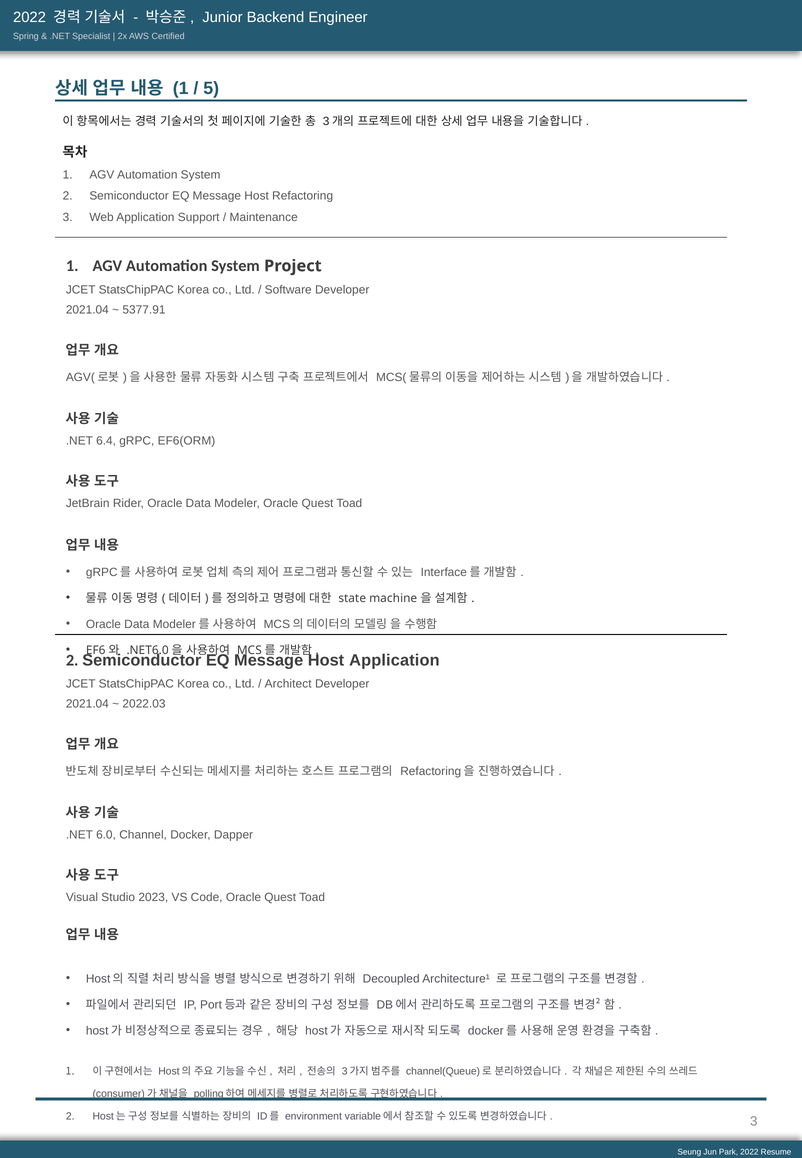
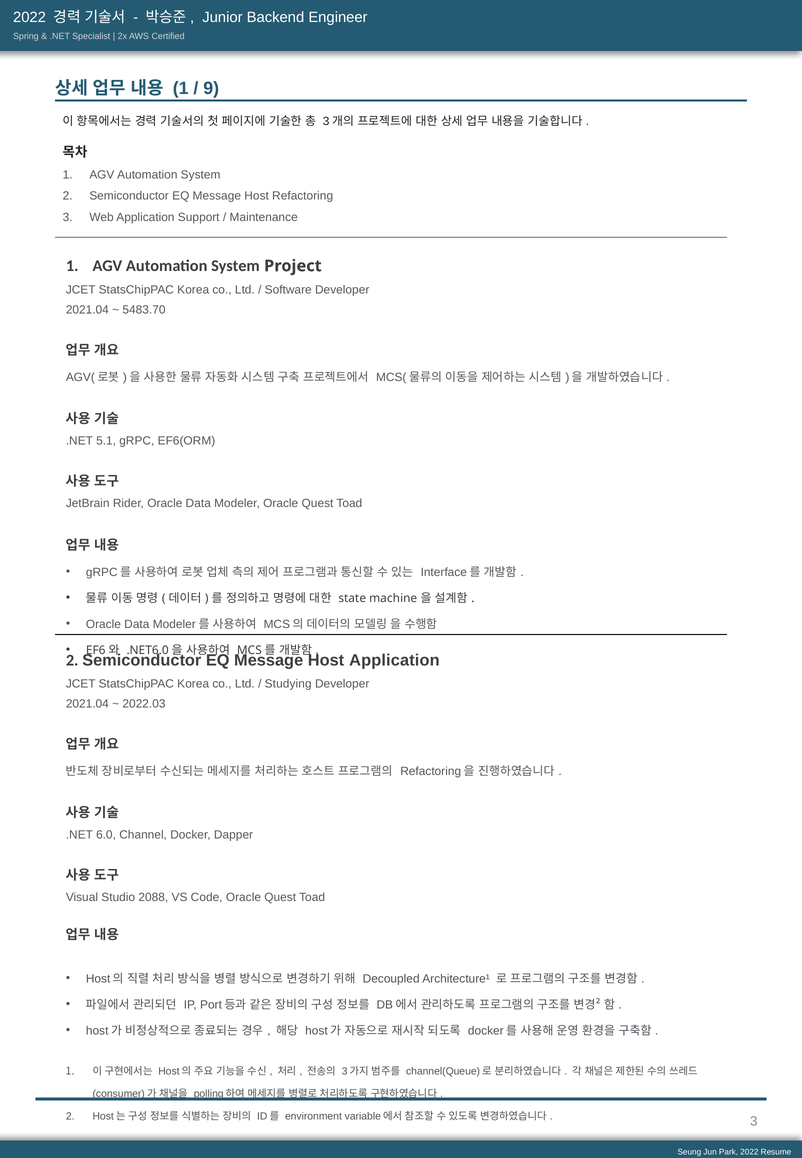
5: 5 -> 9 (211, 88)
5377.91: 5377.91 -> 5483.70 (144, 310)
6.4: 6.4 -> 5.1 (106, 441)
Architect: Architect -> Studying (288, 684)
2023: 2023 -> 2088 (153, 898)
